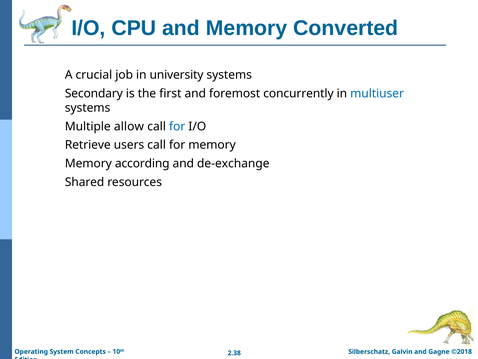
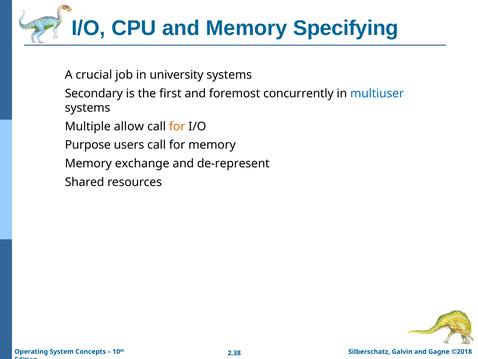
Converted: Converted -> Specifying (346, 28)
for colour: blue -> orange (177, 126)
Retrieve: Retrieve -> Purpose (88, 145)
according: according -> exchange (142, 163)
de-exchange: de-exchange -> de-represent (233, 163)
